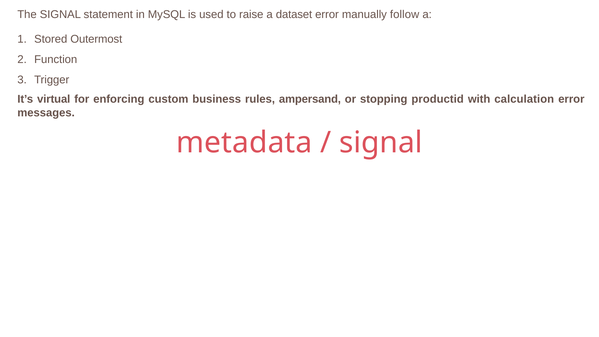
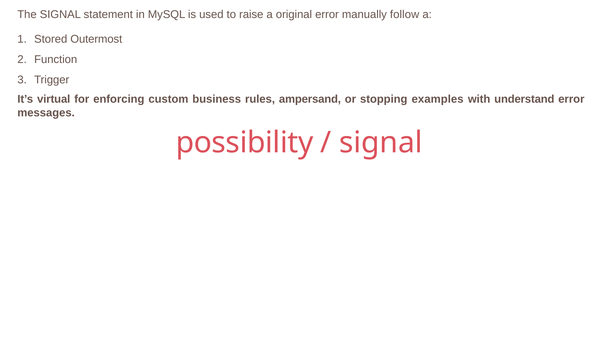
dataset: dataset -> original (294, 15)
productid: productid -> examples (438, 99)
calculation: calculation -> understand (524, 99)
metadata: metadata -> possibility (244, 143)
